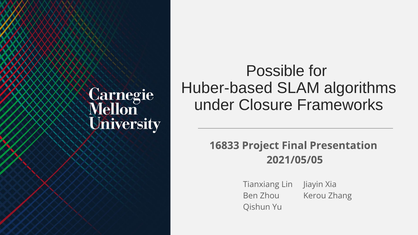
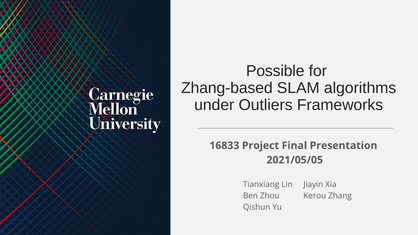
Huber-based: Huber-based -> Zhang-based (227, 88)
Closure: Closure -> Outliers (266, 105)
